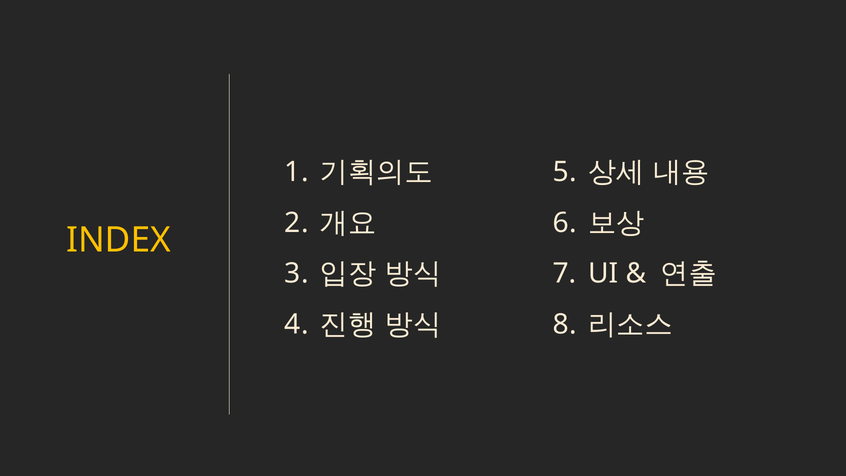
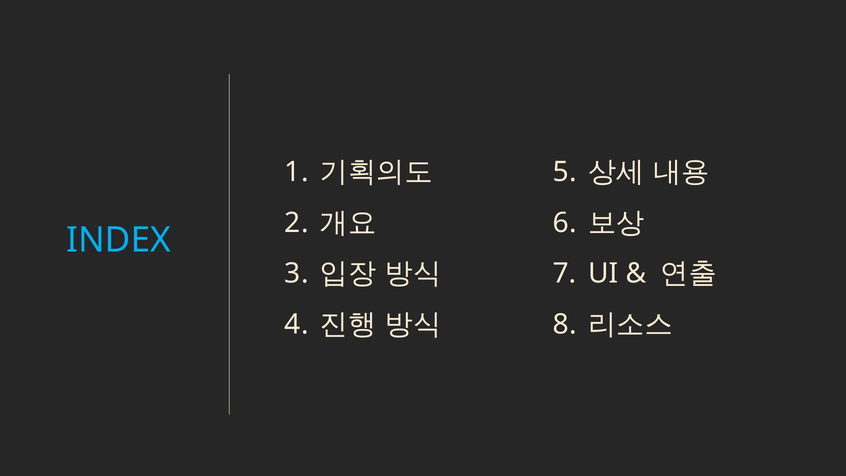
INDEX colour: yellow -> light blue (119, 240)
